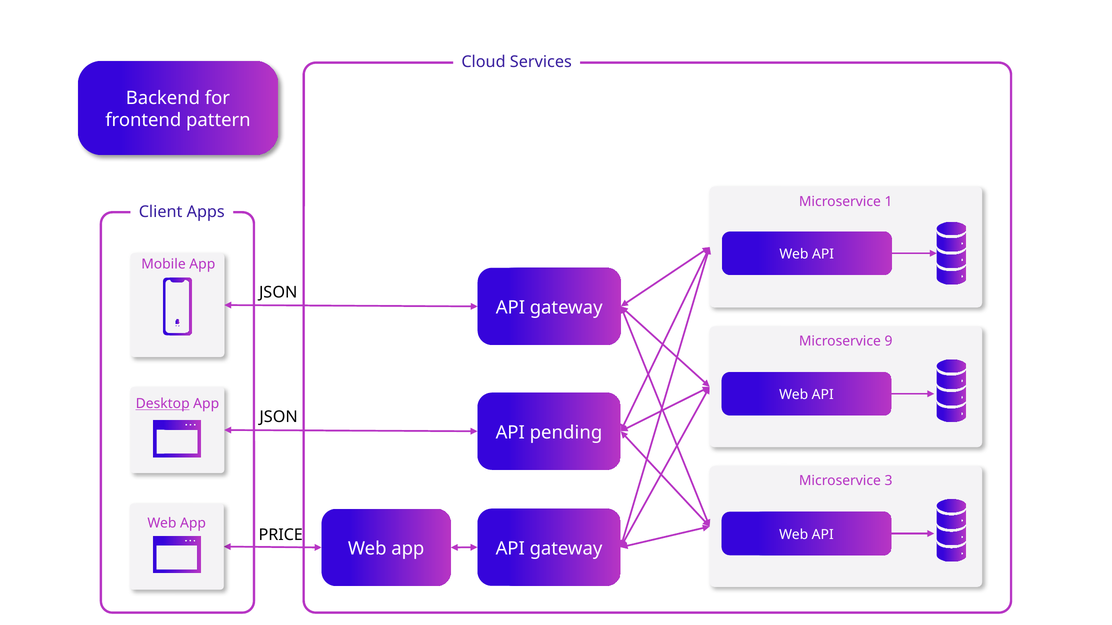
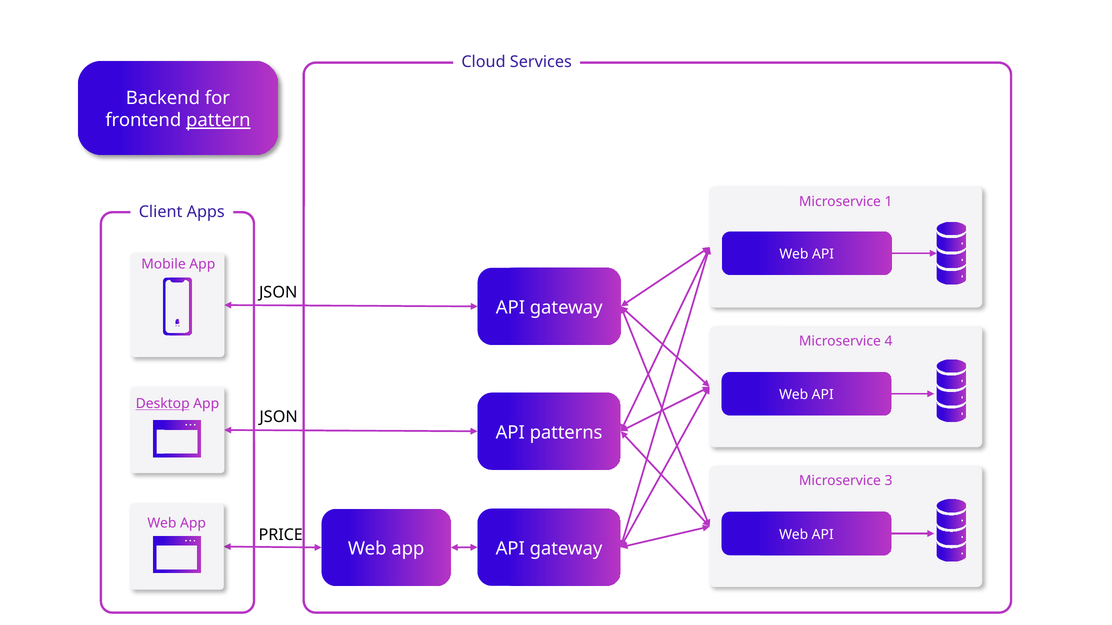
pattern underline: none -> present (218, 120)
9: 9 -> 4 (888, 341)
pending: pending -> patterns (566, 433)
